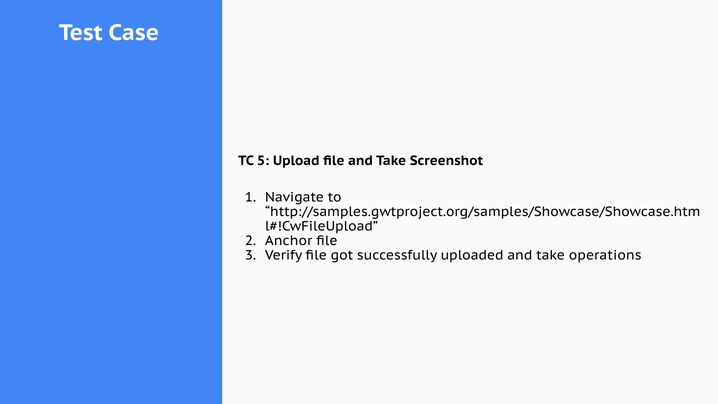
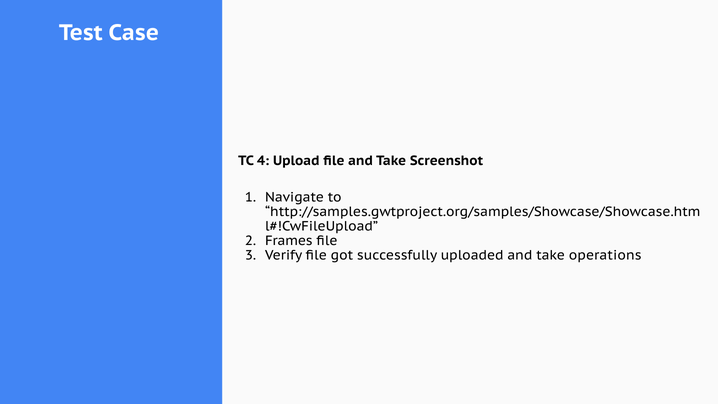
5: 5 -> 4 (263, 161)
Anchor: Anchor -> Frames (289, 241)
